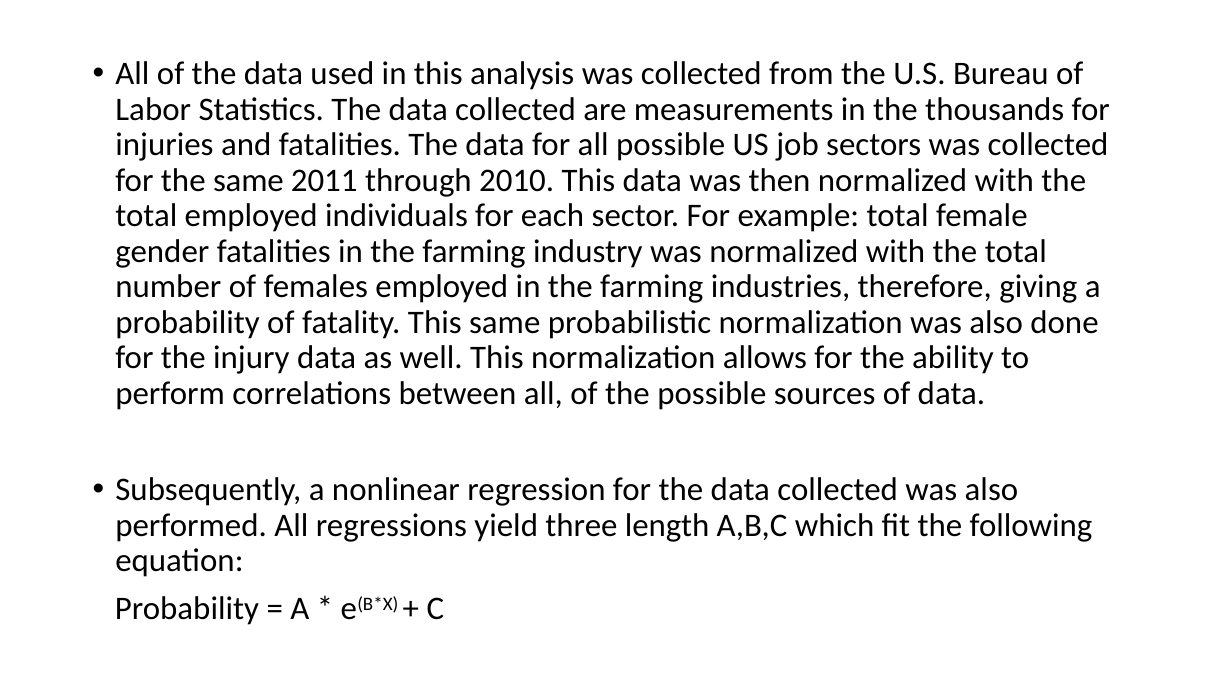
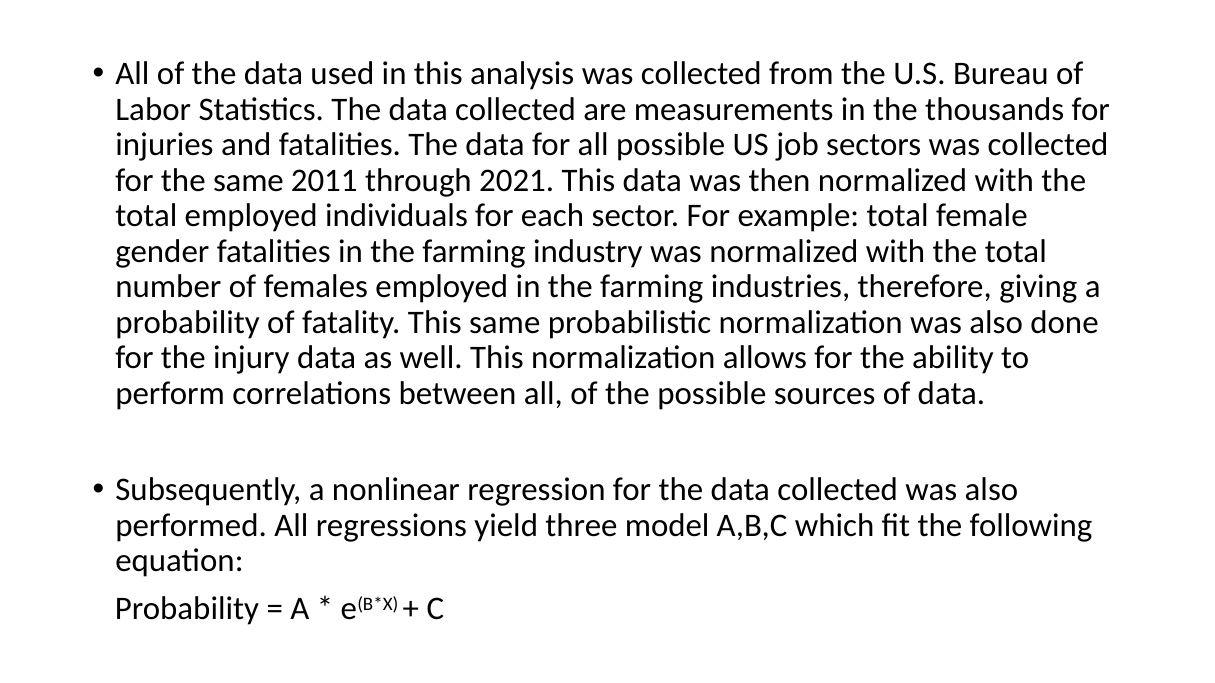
2010: 2010 -> 2021 (517, 181)
length: length -> model (667, 526)
